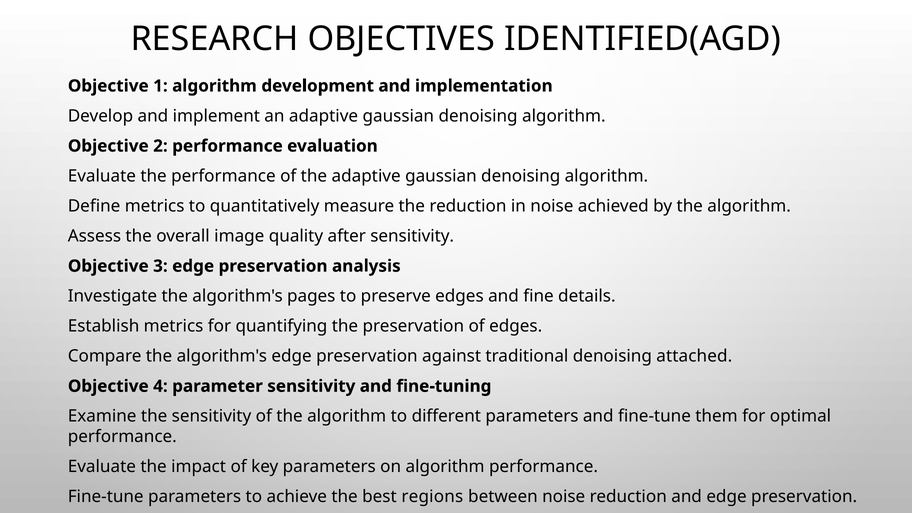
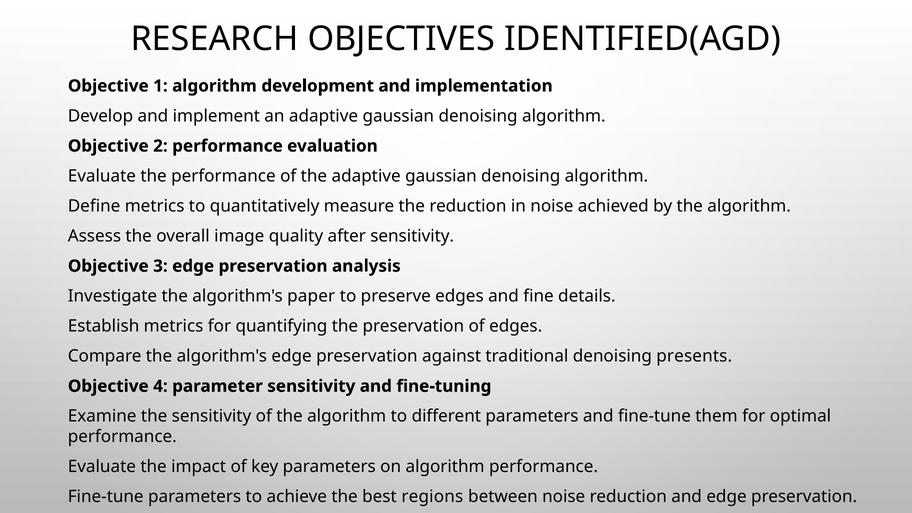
pages: pages -> paper (311, 296)
attached: attached -> presents (694, 356)
